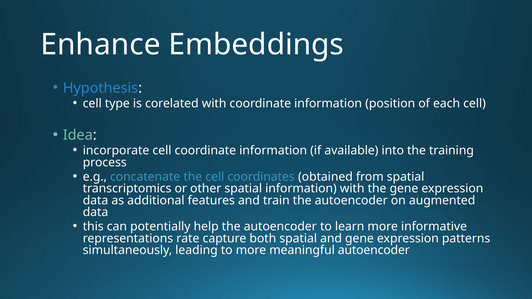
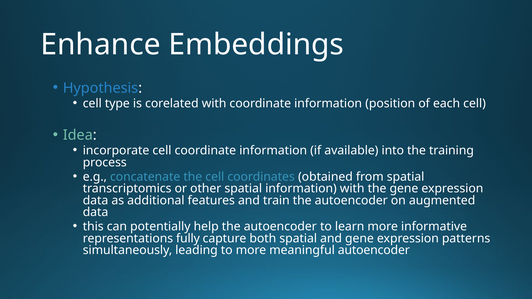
rate: rate -> fully (188, 239)
